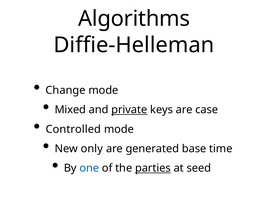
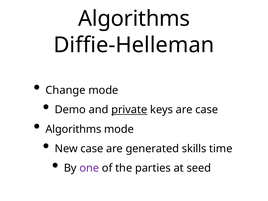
Mixed: Mixed -> Demo (70, 110)
Controlled: Controlled -> Algorithms (73, 129)
New only: only -> case (92, 149)
base: base -> skills (194, 149)
one colour: blue -> purple (89, 168)
parties underline: present -> none (153, 168)
